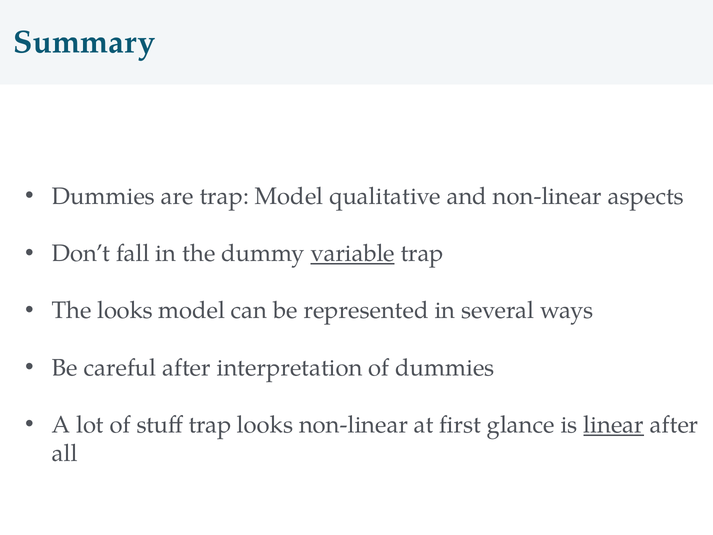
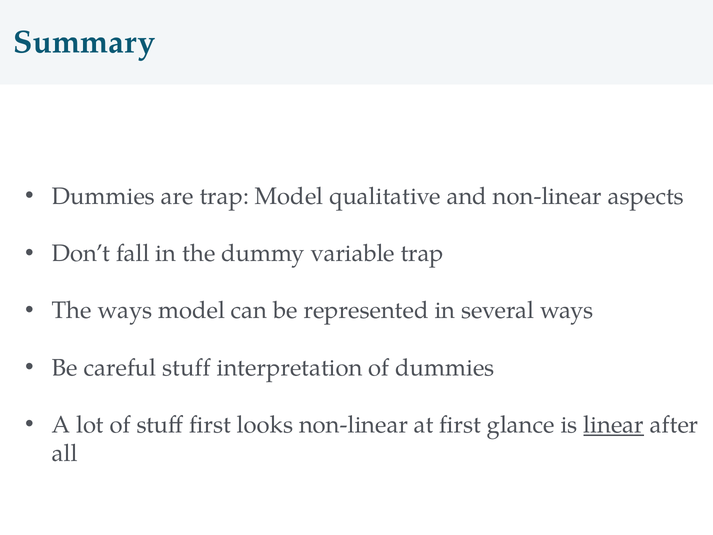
variable underline: present -> none (353, 253)
The looks: looks -> ways (125, 310)
careful after: after -> stuff (186, 367)
stuff trap: trap -> first (210, 424)
